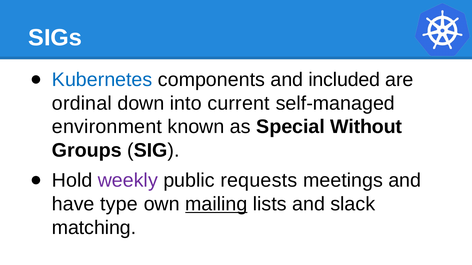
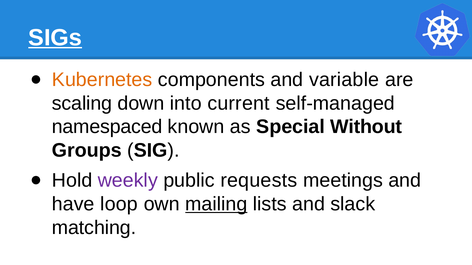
SIGs underline: none -> present (55, 38)
Kubernetes colour: blue -> orange (102, 80)
included: included -> variable (344, 80)
ordinal: ordinal -> scaling (82, 103)
environment: environment -> namespaced (107, 127)
type: type -> loop (119, 204)
